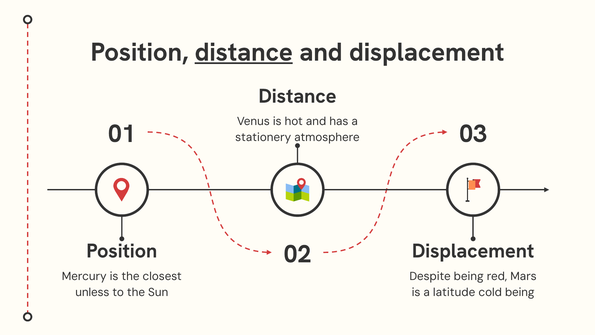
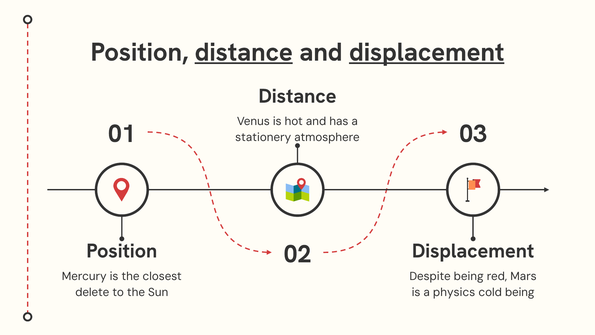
displacement underline: none -> present (427, 52)
unless: unless -> delete (92, 292)
latitude: latitude -> physics (454, 292)
